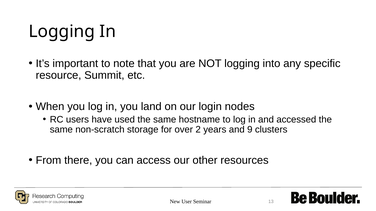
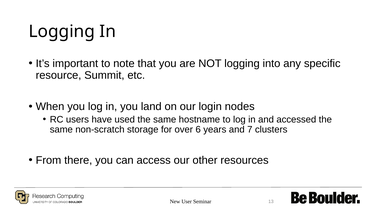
2: 2 -> 6 (198, 130)
9: 9 -> 7 (250, 130)
